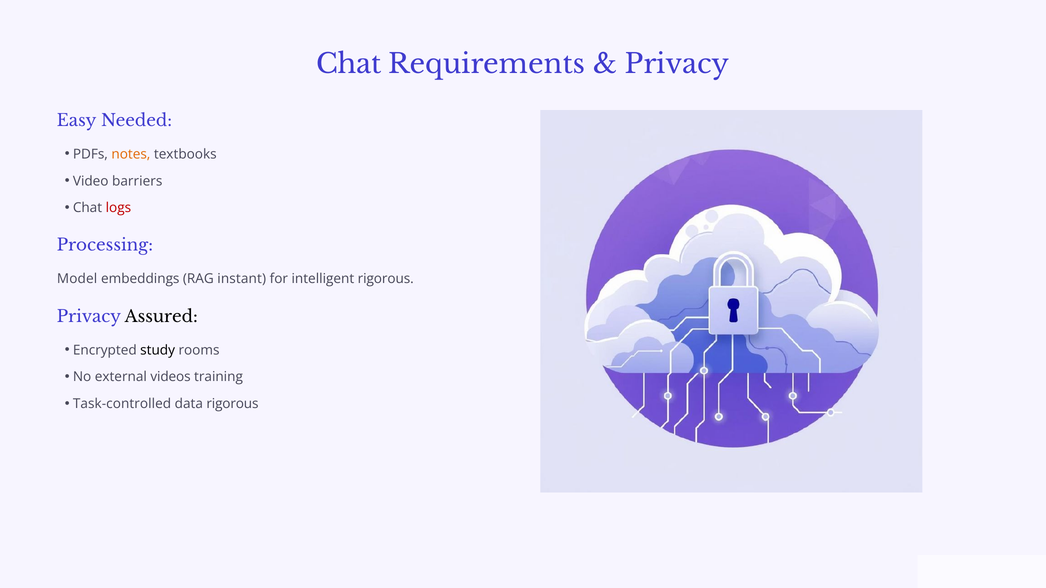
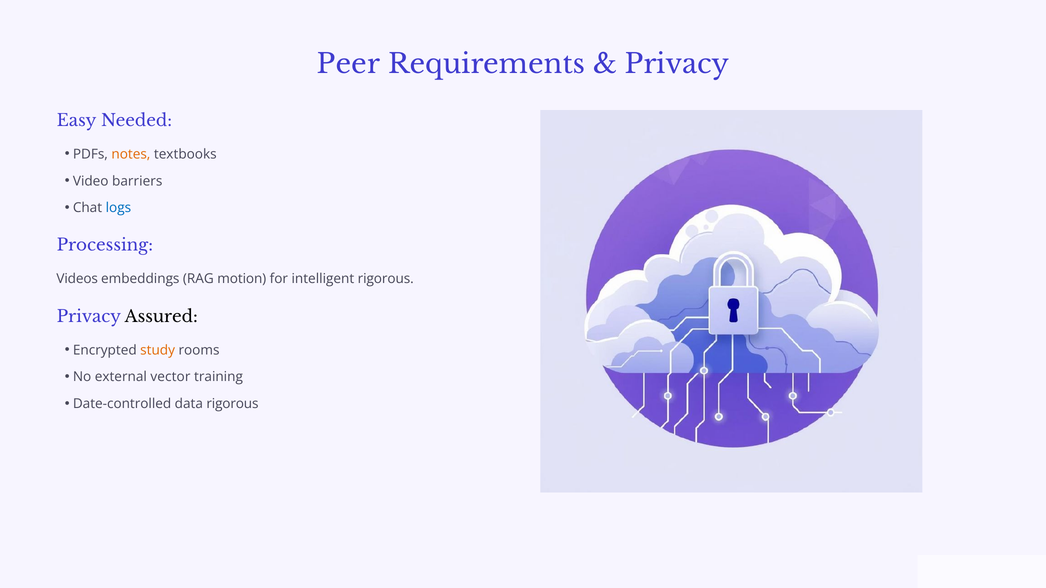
Chat: Chat -> Peer (348, 64)
logs colour: red -> blue (118, 208)
Model: Model -> Videos (77, 279)
instant: instant -> motion (242, 279)
study colour: black -> orange (158, 350)
videos: videos -> vector (170, 377)
Task-controlled: Task-controlled -> Date-controlled (122, 404)
